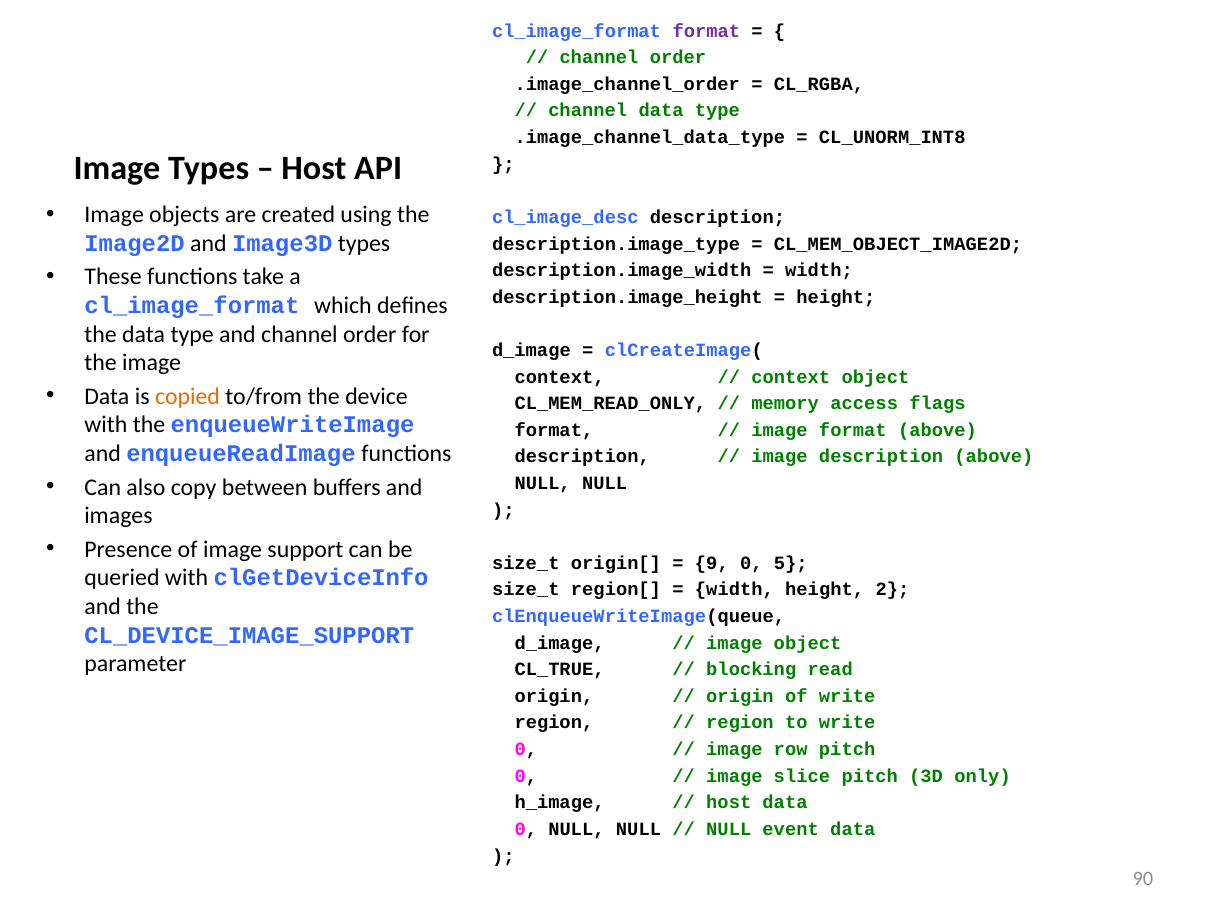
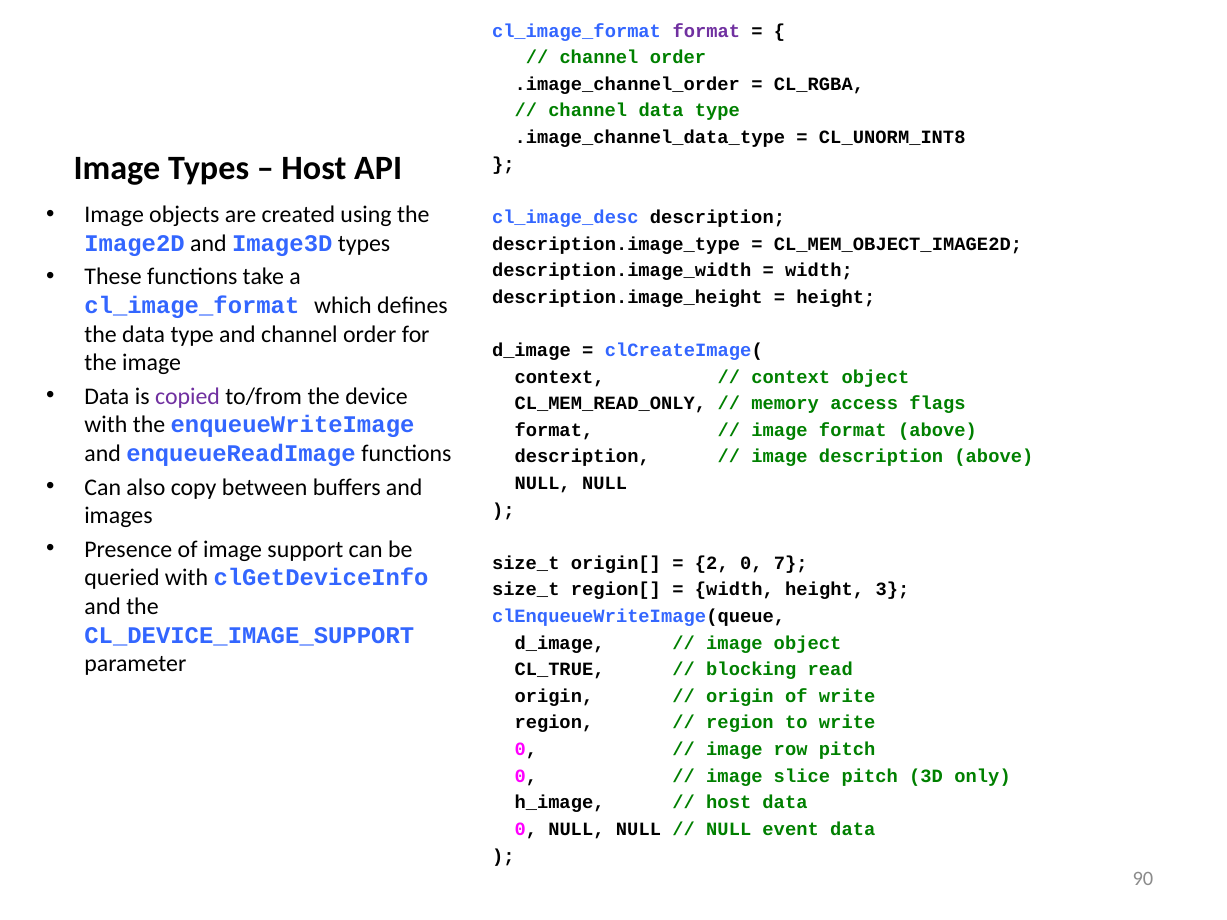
copied colour: orange -> purple (188, 396)
9: 9 -> 2 (712, 563)
5: 5 -> 7 (791, 563)
2: 2 -> 3 (892, 590)
